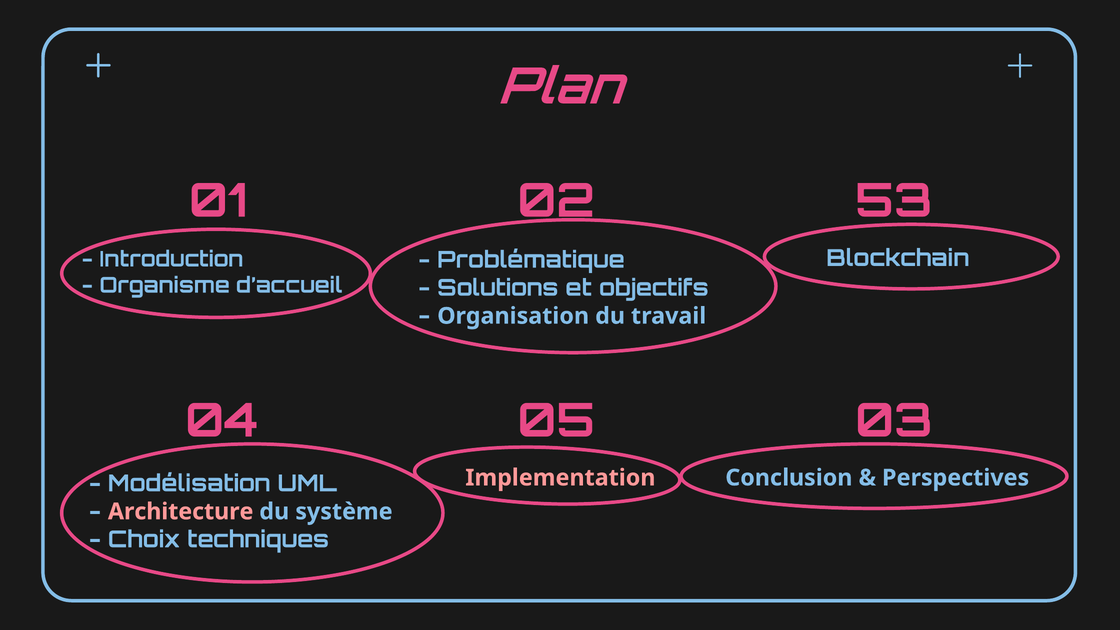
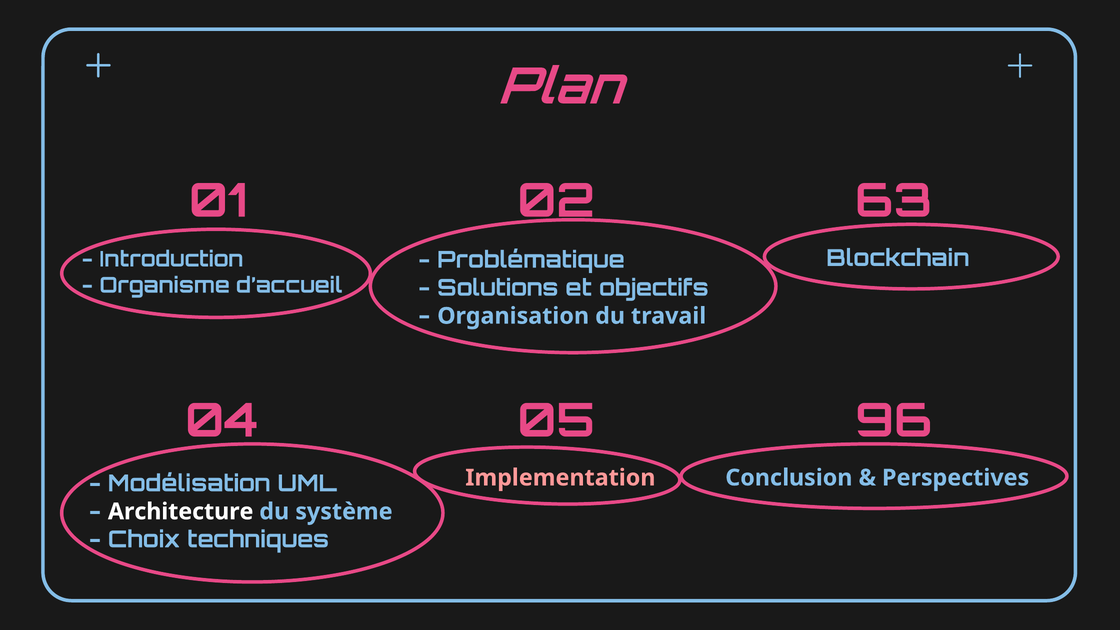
53: 53 -> 63 (894, 201)
03: 03 -> 96 (894, 421)
Architecture colour: pink -> white (181, 512)
